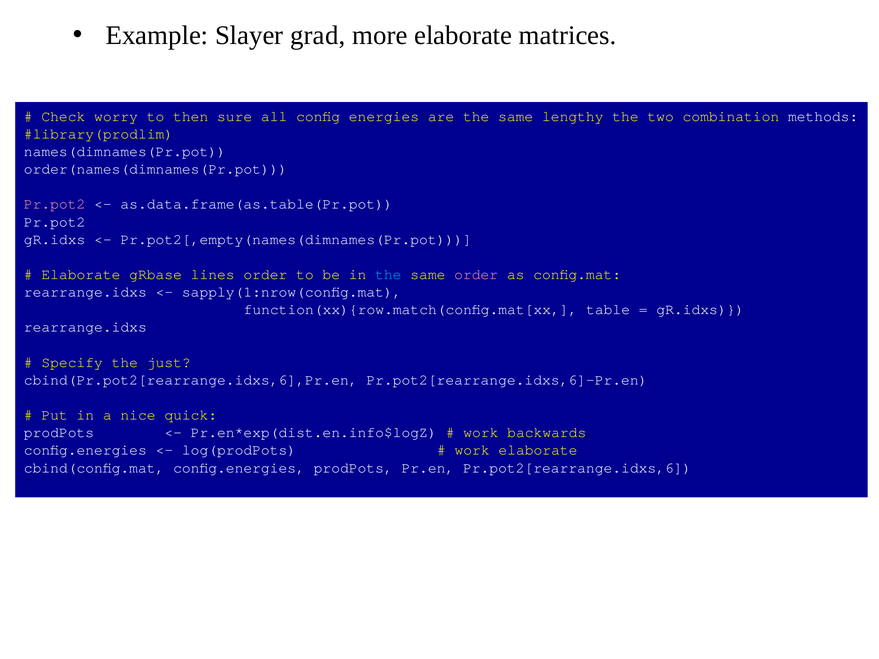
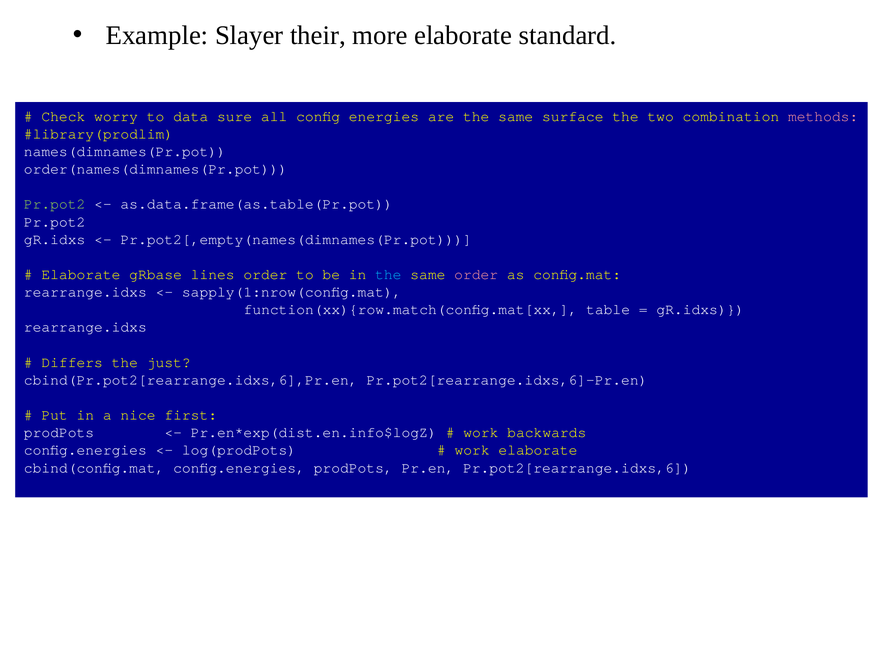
grad: grad -> their (318, 35)
matrices: matrices -> standard (568, 35)
then: then -> data (191, 116)
lengthy: lengthy -> surface (573, 116)
methods colour: white -> pink (823, 116)
Pr.pot2 colour: pink -> light green (55, 204)
Specify: Specify -> Differs (72, 362)
quick: quick -> first (191, 415)
